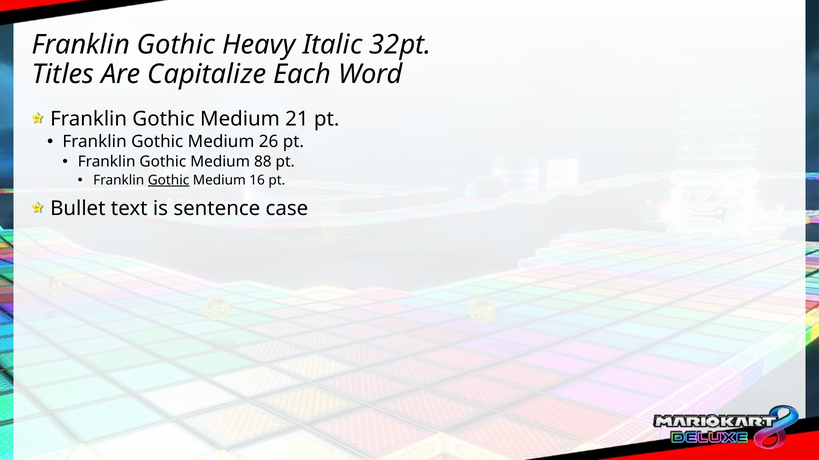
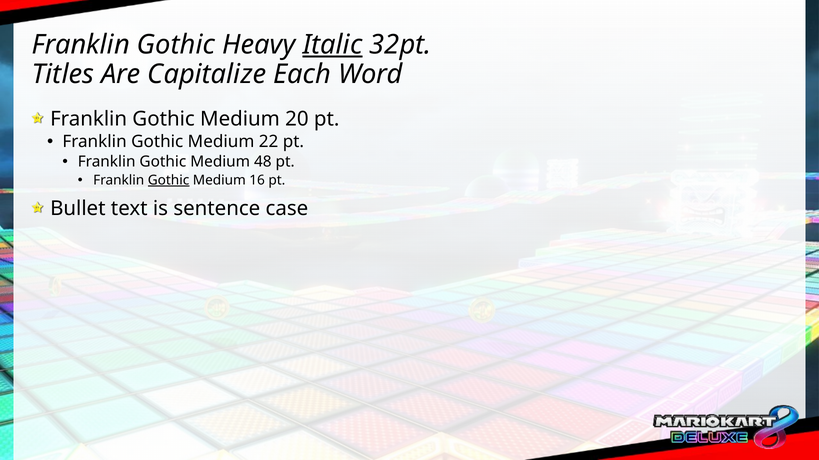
Italic underline: none -> present (332, 45)
21: 21 -> 20 (297, 119)
26: 26 -> 22 (269, 142)
88: 88 -> 48 (263, 162)
